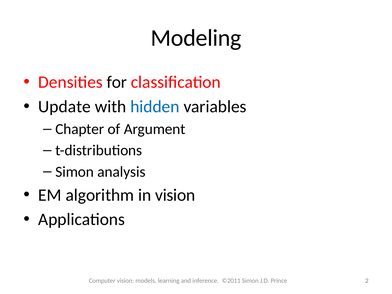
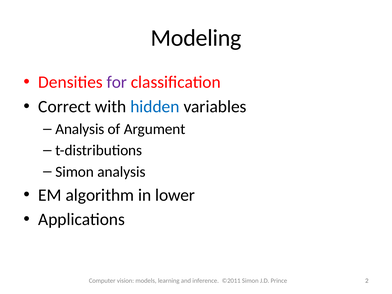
for colour: black -> purple (117, 82)
Update: Update -> Correct (65, 107)
Chapter: Chapter -> Analysis (80, 129)
in vision: vision -> lower (175, 195)
